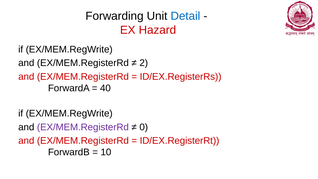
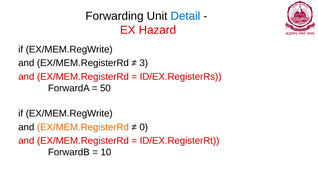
2: 2 -> 3 (144, 63)
40: 40 -> 50 (105, 88)
EX/MEM.RegisterRd colour: purple -> orange (83, 127)
